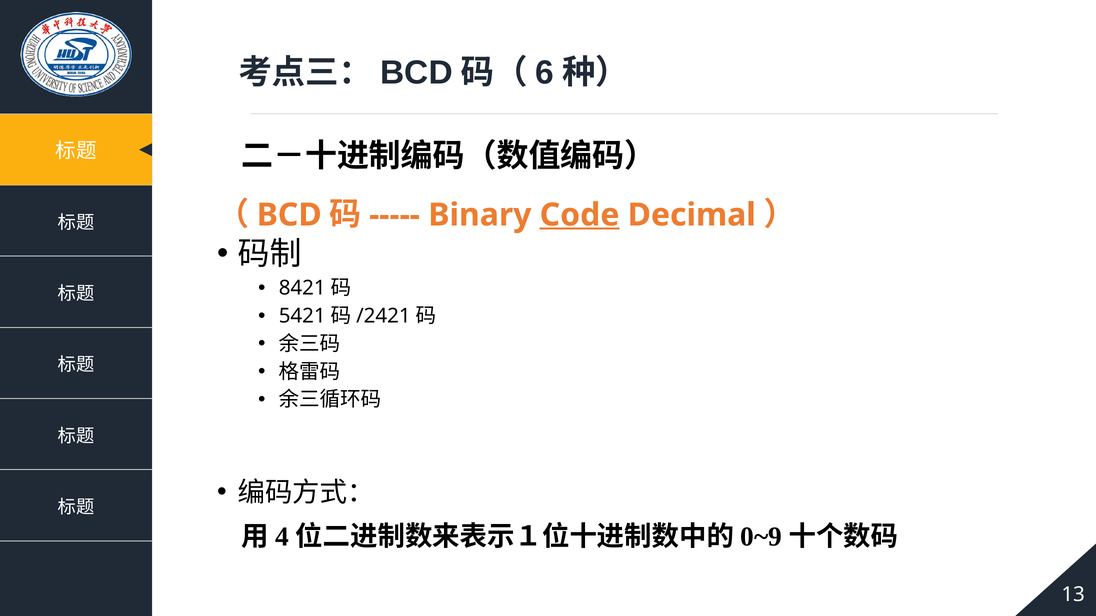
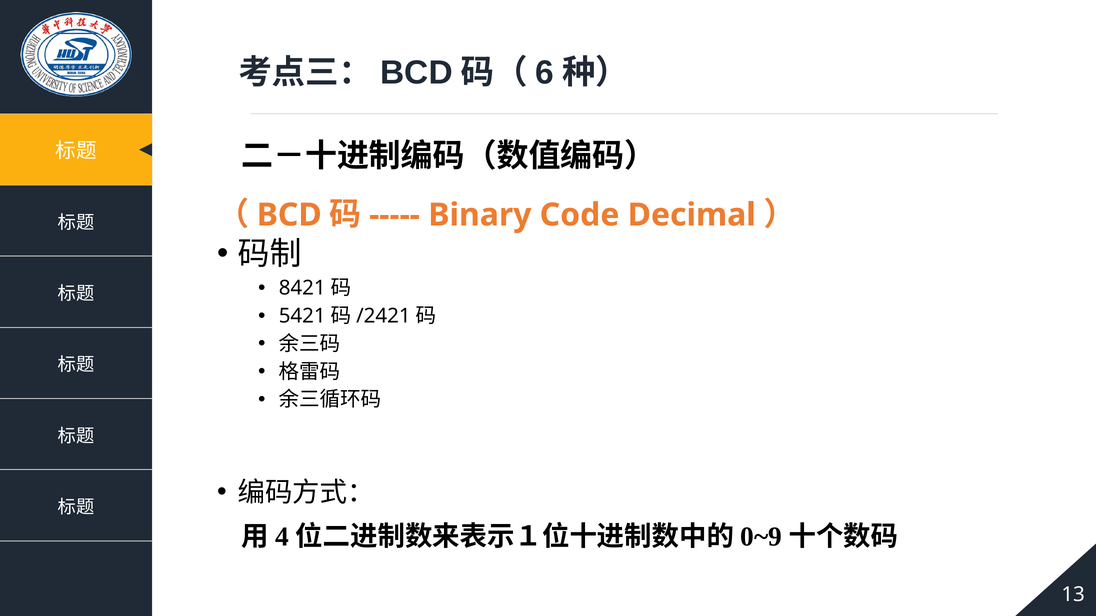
Code underline: present -> none (580, 215)
